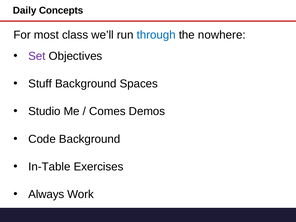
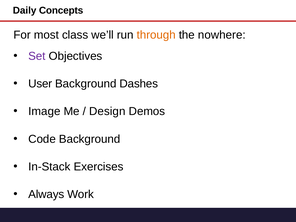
through colour: blue -> orange (156, 35)
Stuff: Stuff -> User (40, 84)
Spaces: Spaces -> Dashes (139, 84)
Studio: Studio -> Image (44, 111)
Comes: Comes -> Design (107, 111)
In-Table: In-Table -> In-Stack (49, 167)
